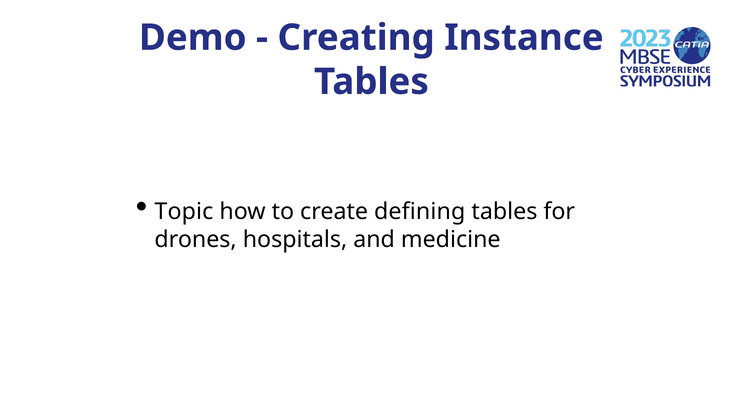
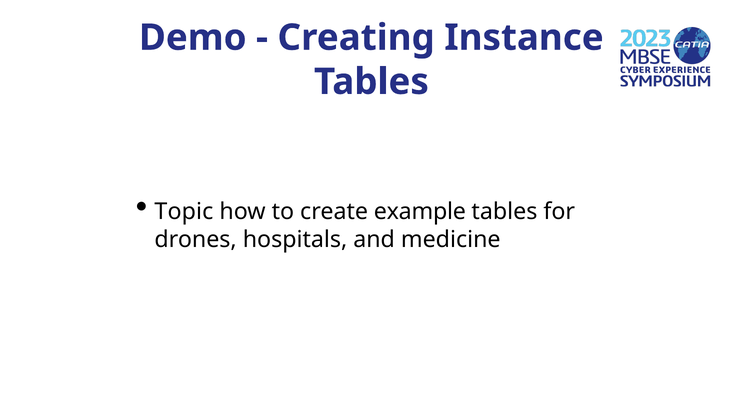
defining: defining -> example (420, 212)
